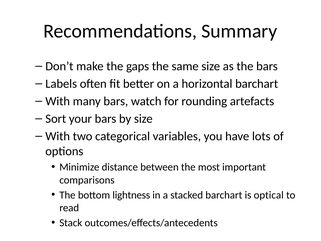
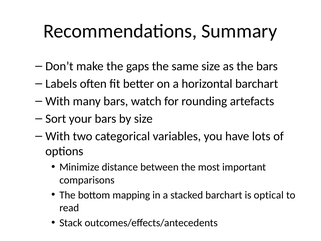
lightness: lightness -> mapping (131, 195)
